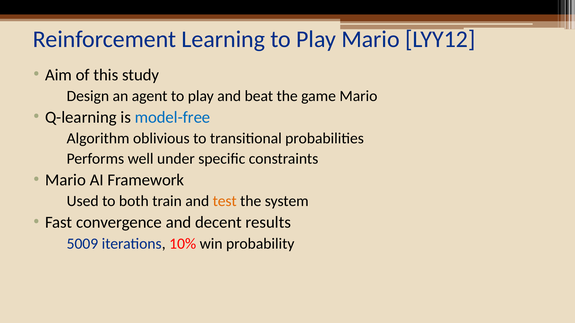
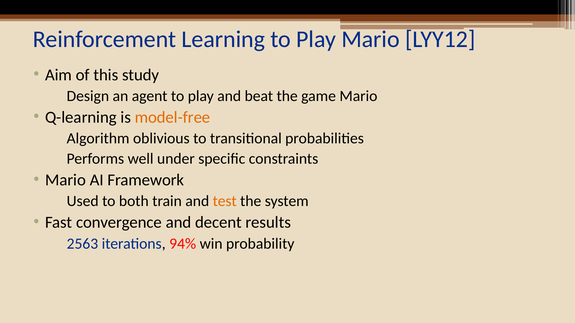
model-free colour: blue -> orange (173, 117)
5009: 5009 -> 2563 (82, 244)
10%: 10% -> 94% (183, 244)
